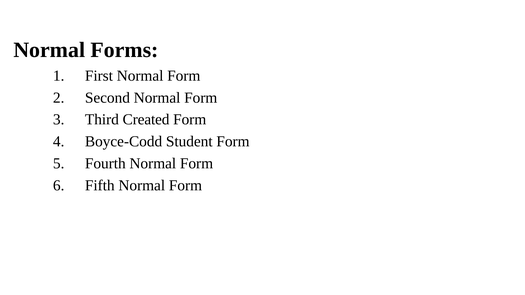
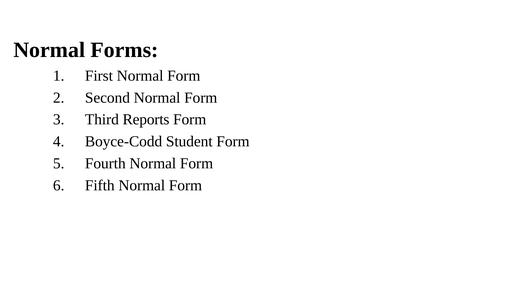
Created: Created -> Reports (146, 120)
